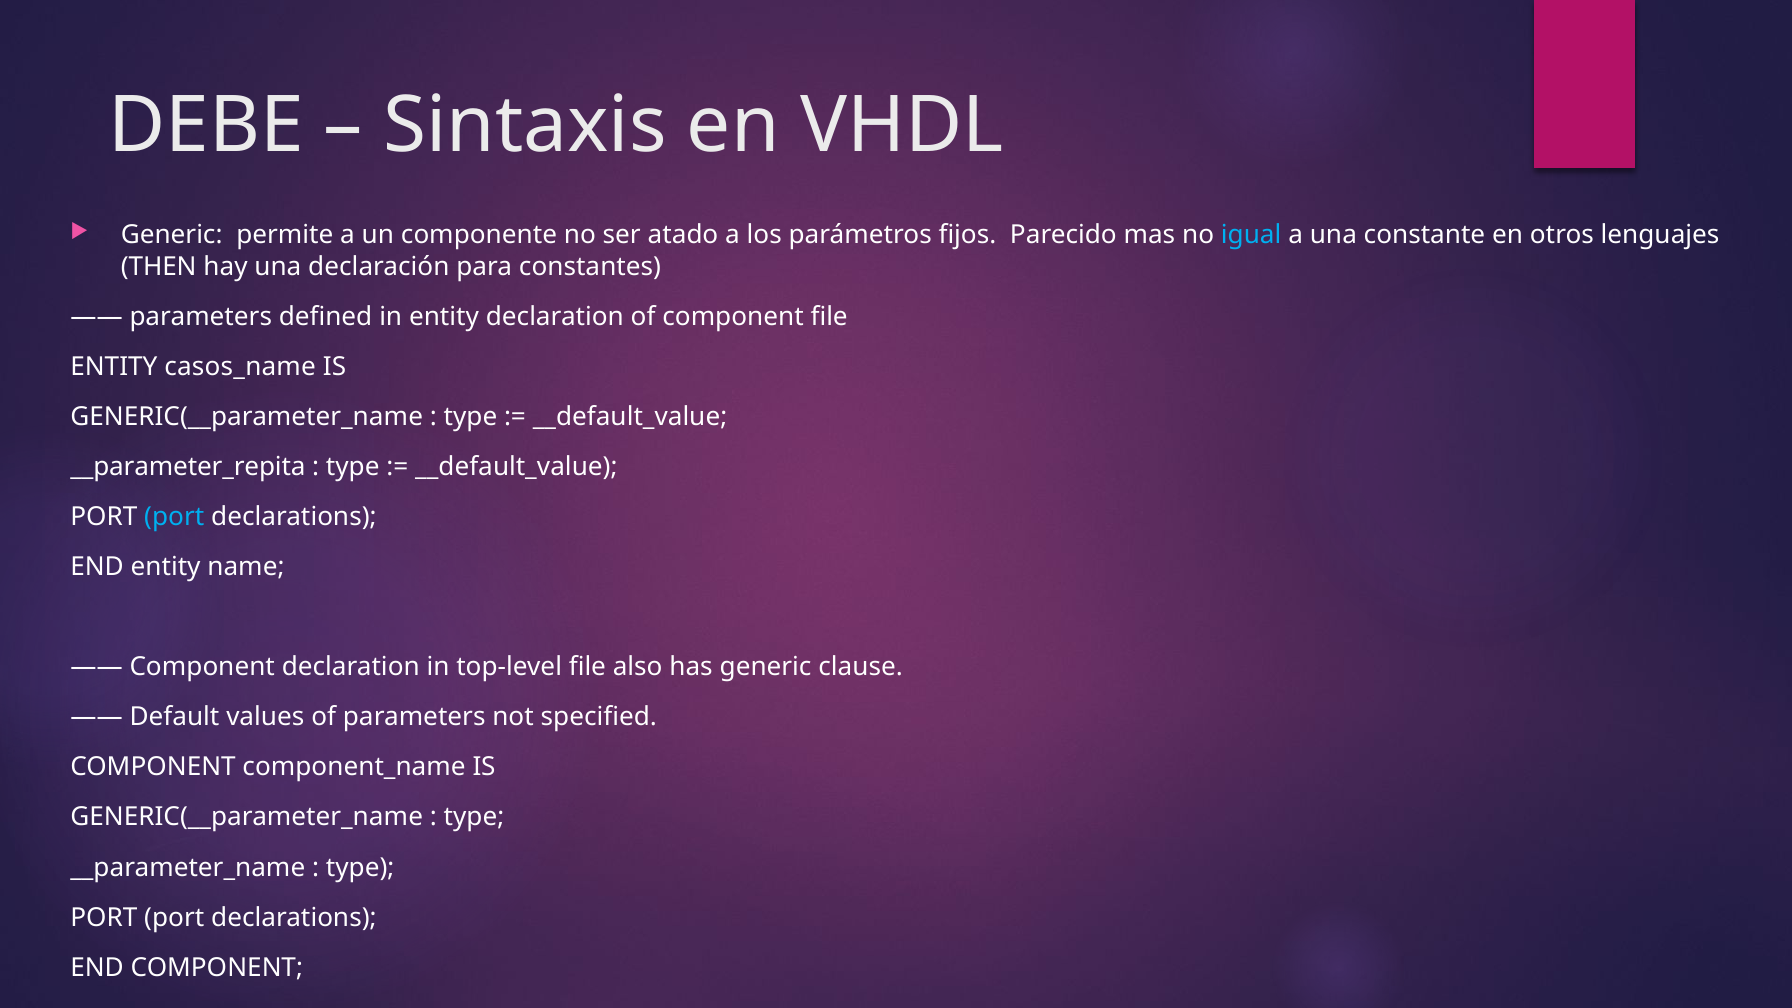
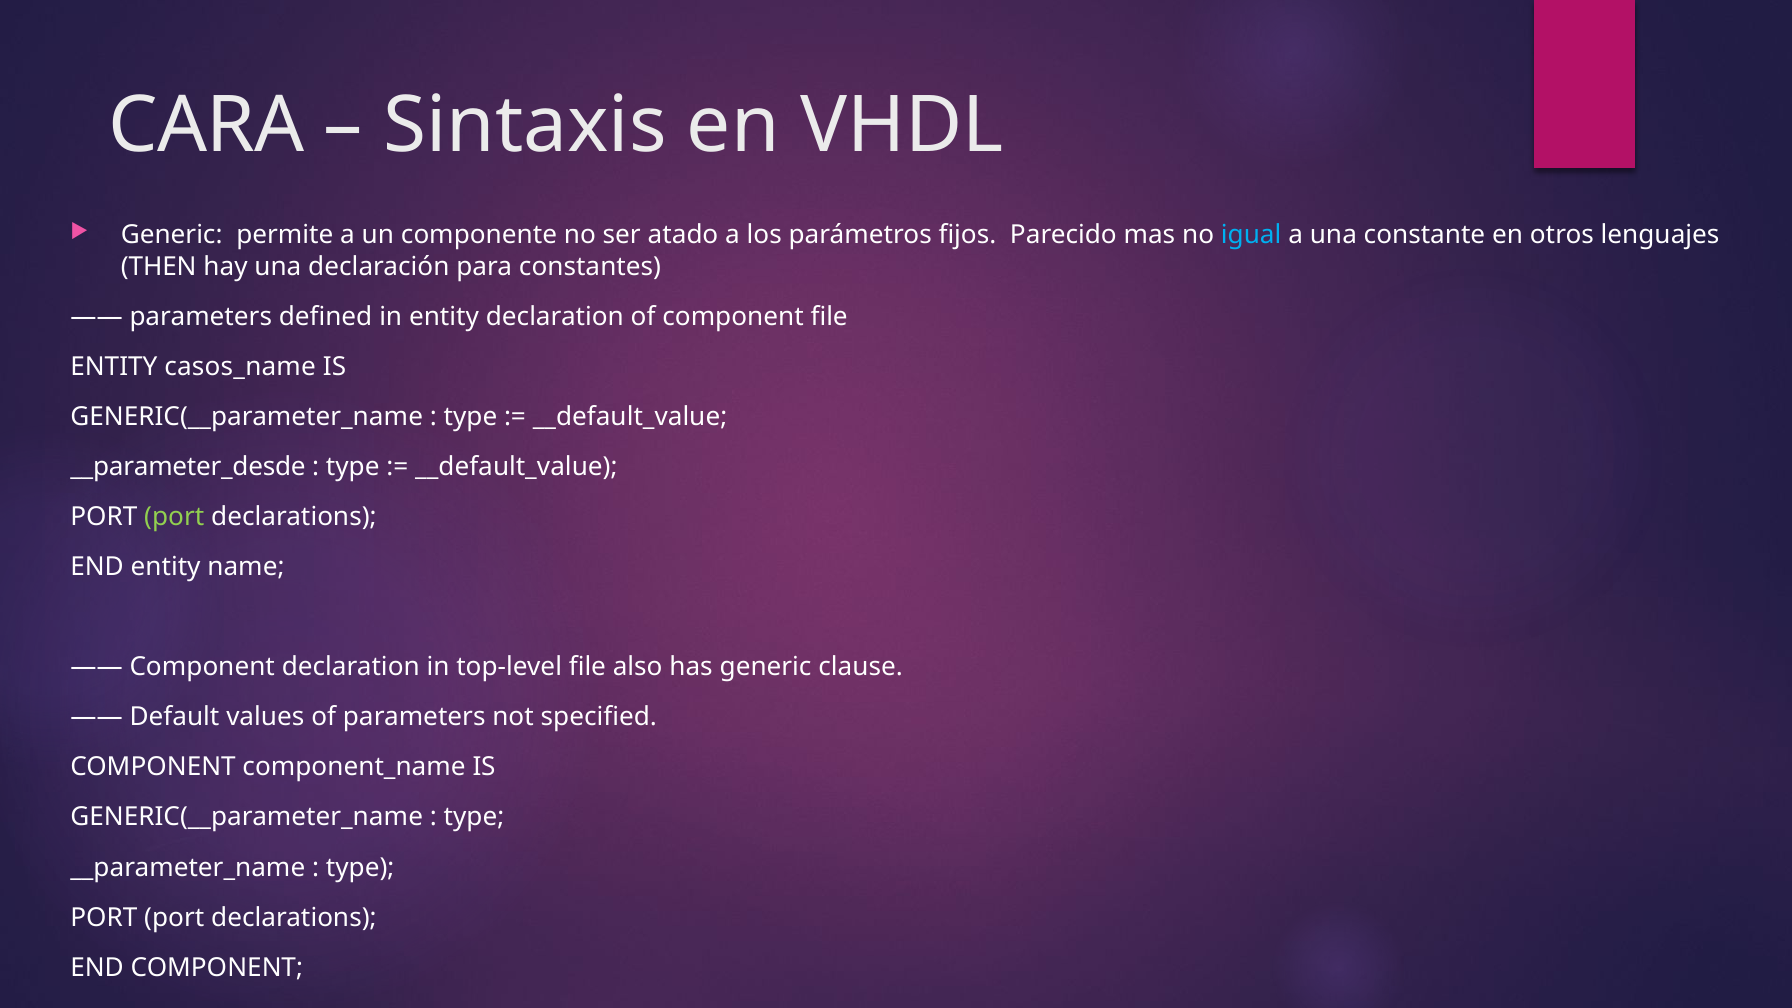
DEBE: DEBE -> CARA (206, 126)
__parameter_repita: __parameter_repita -> __parameter_desde (188, 467)
port colour: light blue -> light green (174, 517)
